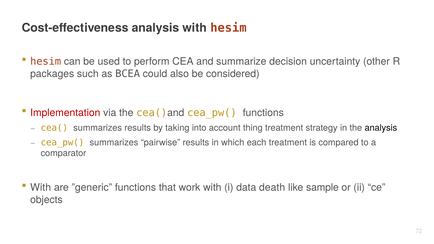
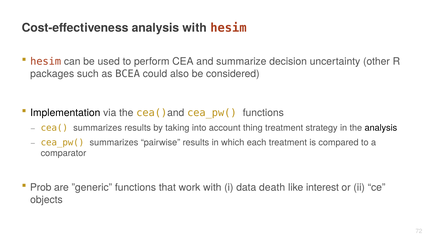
Implementation colour: red -> black (65, 113)
With: With -> Prob (41, 187)
sample: sample -> interest (322, 187)
